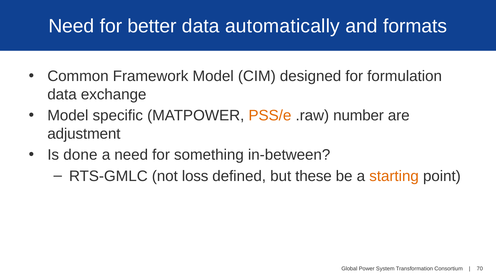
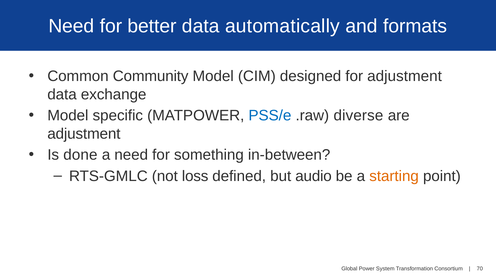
Framework: Framework -> Community (151, 76)
for formulation: formulation -> adjustment (405, 76)
PSS/e colour: orange -> blue (270, 116)
number: number -> diverse (358, 116)
these: these -> audio (314, 176)
